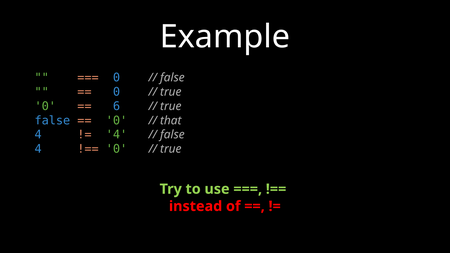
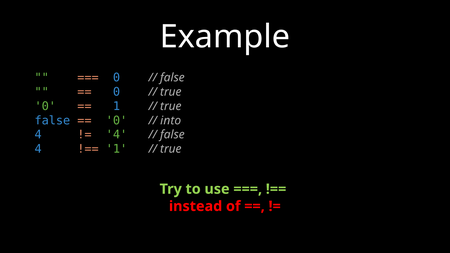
6: 6 -> 1 (117, 106)
that: that -> into (171, 121)
0: 0 -> 1 (117, 149)
